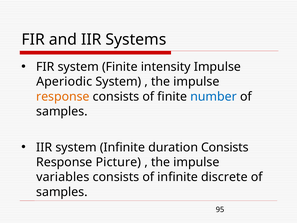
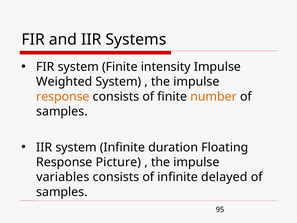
Aperiodic: Aperiodic -> Weighted (64, 82)
number colour: blue -> orange (214, 96)
duration Consists: Consists -> Floating (225, 147)
discrete: discrete -> delayed (224, 177)
